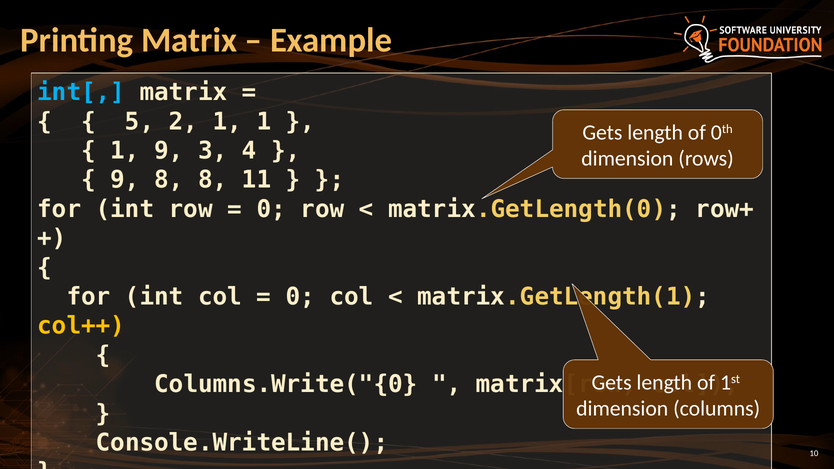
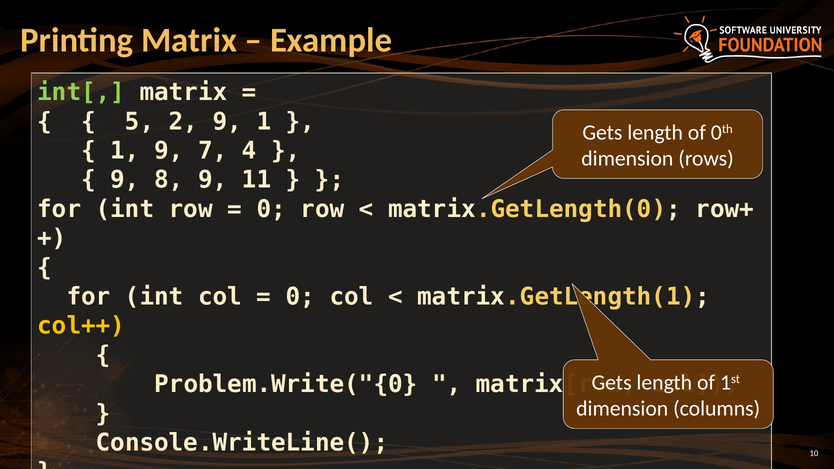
int[ colour: light blue -> light green (81, 92)
2 1: 1 -> 9 (227, 122)
3: 3 -> 7 (213, 151)
8 8: 8 -> 9 (213, 180)
Columns.Write("{0: Columns.Write("{0 -> Problem.Write("{0 (286, 384)
